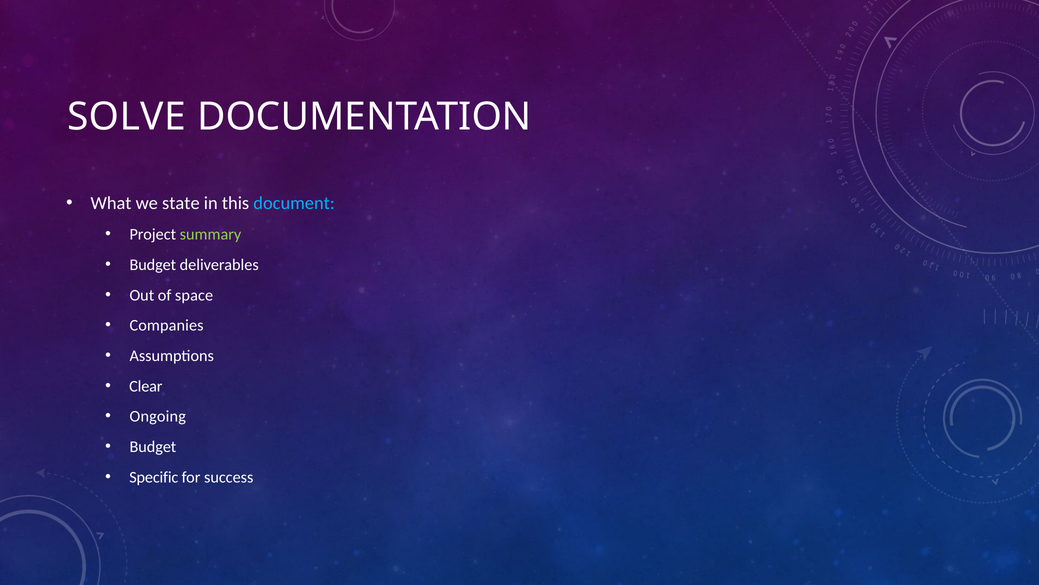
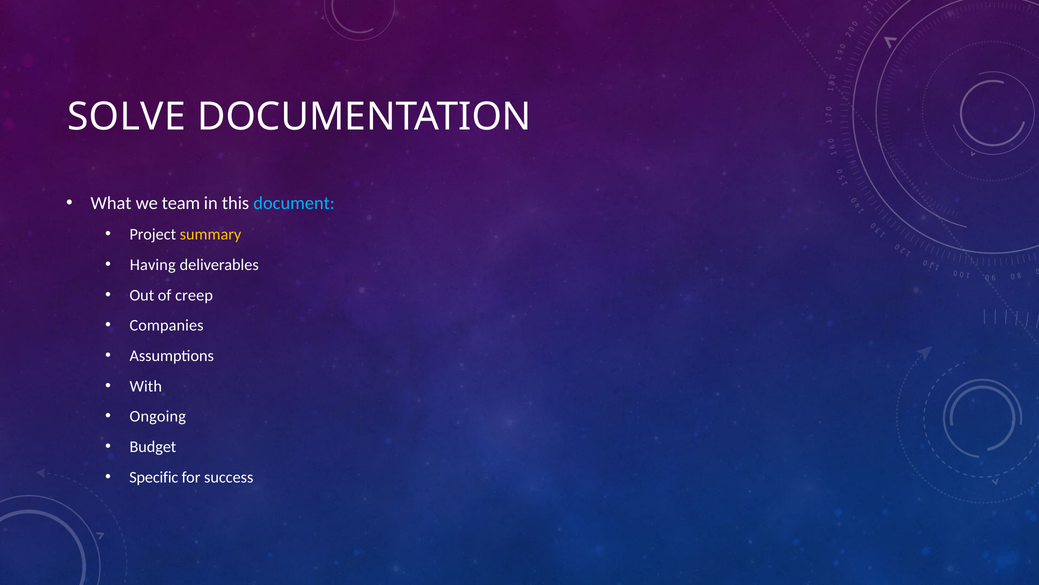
state: state -> team (181, 203)
summary colour: light green -> yellow (210, 234)
Budget: Budget -> Having (153, 265)
space: space -> creep (194, 295)
Clear: Clear -> With (146, 386)
